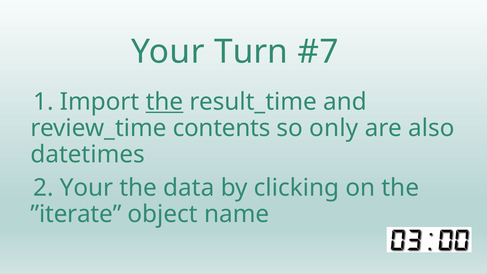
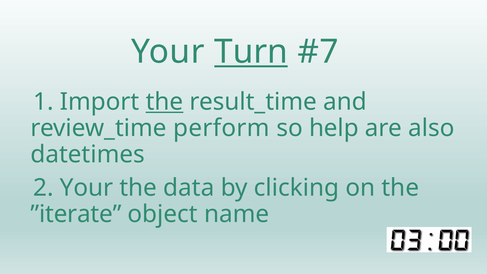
Turn underline: none -> present (251, 52)
contents: contents -> perform (221, 128)
only: only -> help (334, 128)
